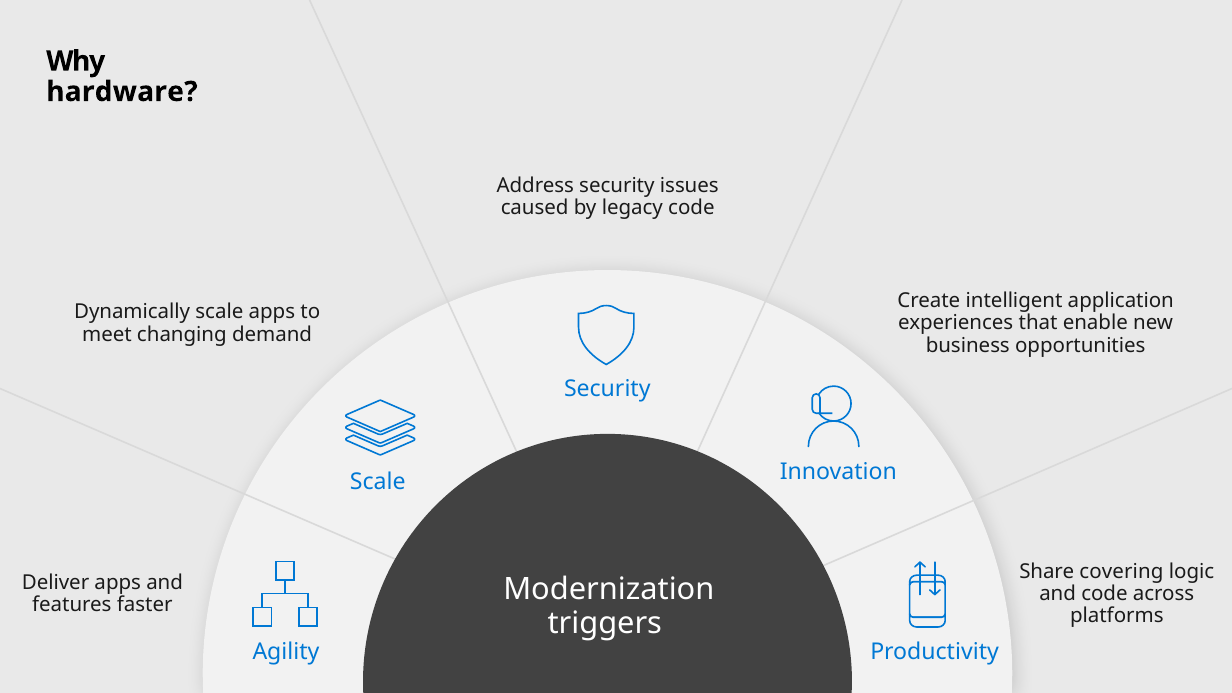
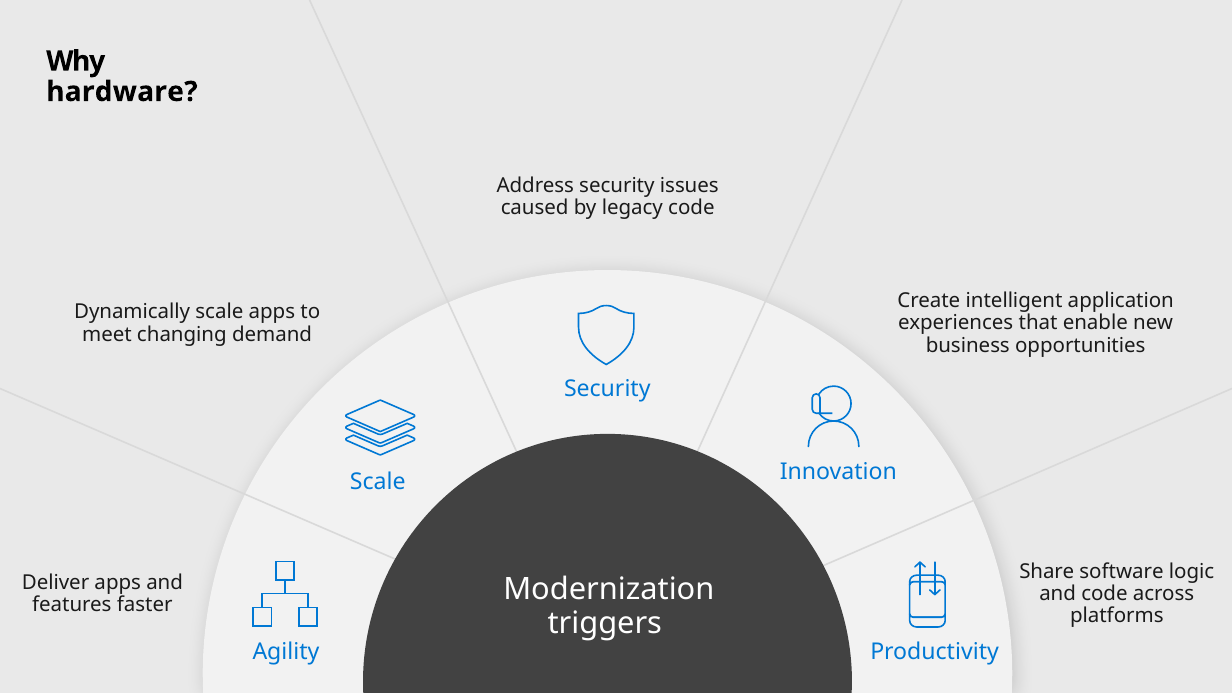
covering: covering -> software (1122, 571)
